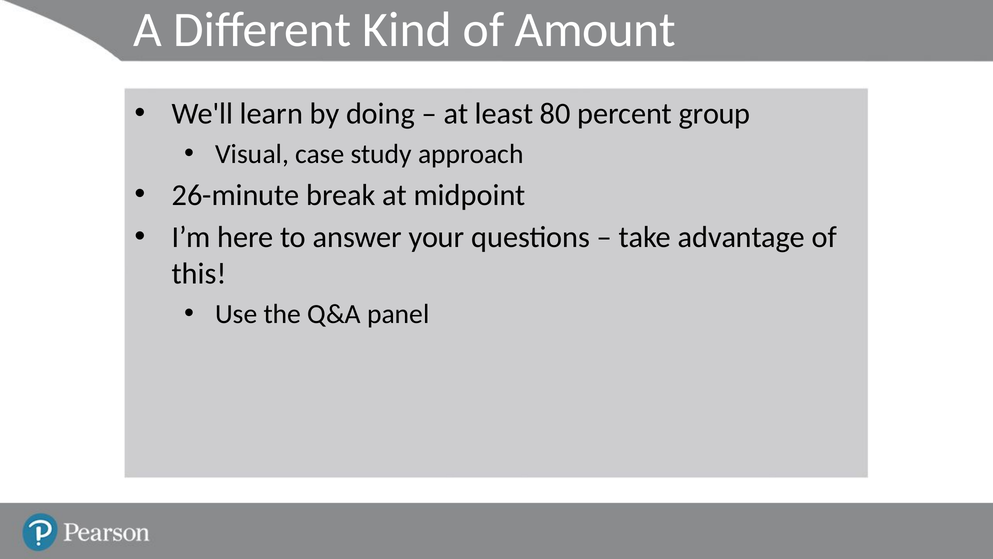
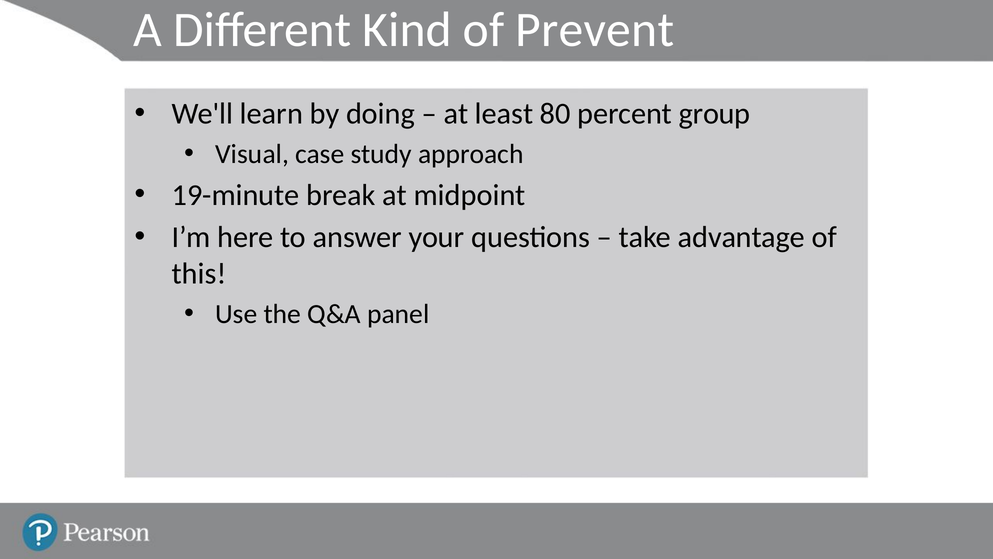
Amount: Amount -> Prevent (595, 30)
26-minute: 26-minute -> 19-minute (236, 195)
